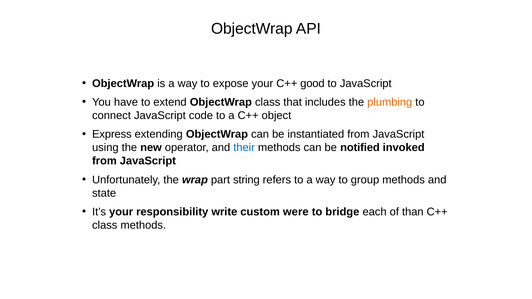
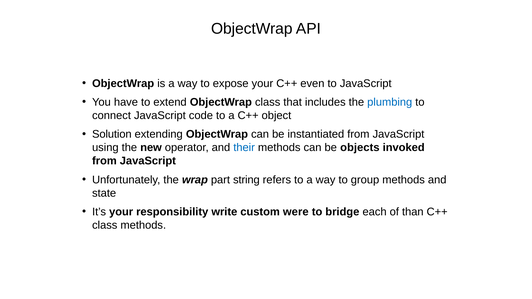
good: good -> even (312, 83)
plumbing colour: orange -> blue (390, 102)
Express: Express -> Solution (112, 134)
notified: notified -> objects (360, 148)
